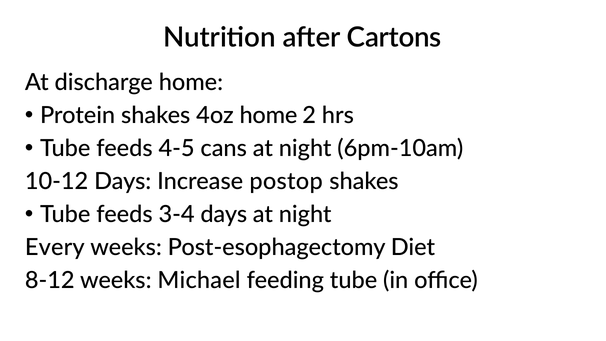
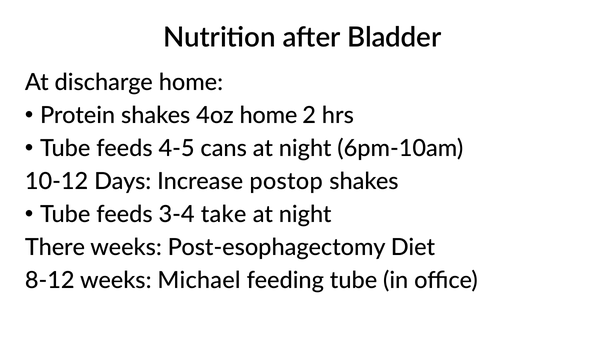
Cartons: Cartons -> Bladder (394, 38)
3-4 days: days -> take (224, 215)
Every: Every -> There (55, 248)
